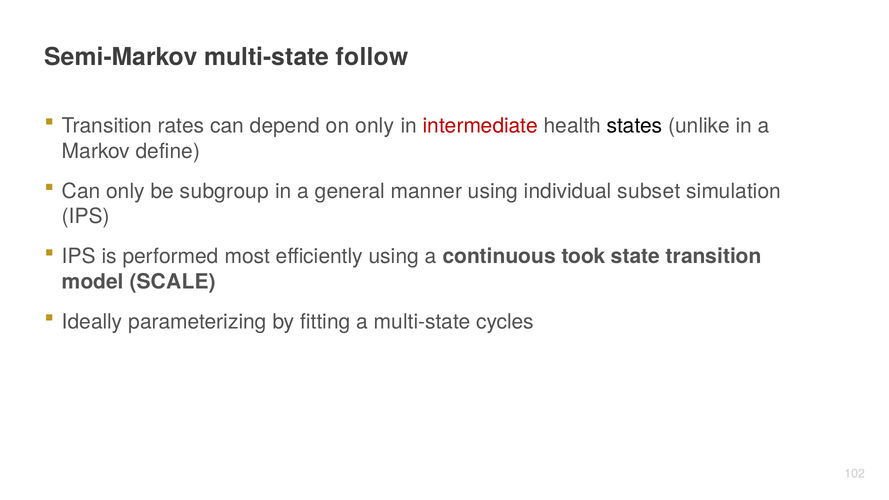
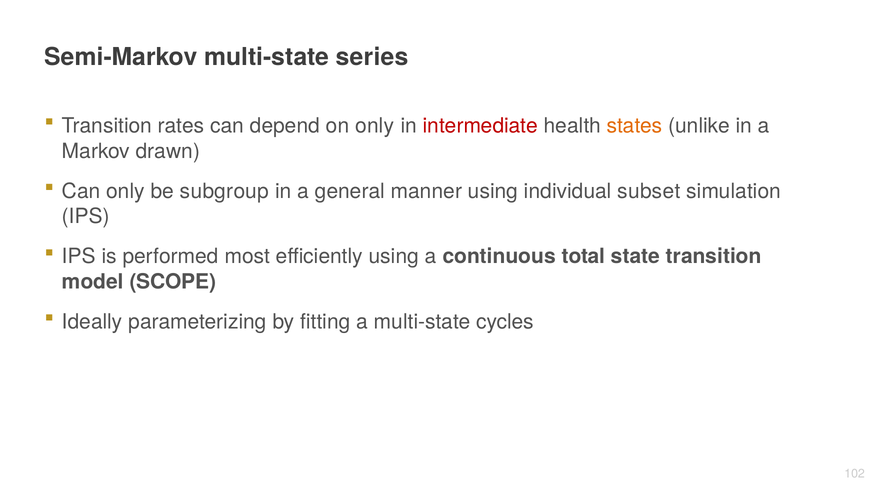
follow: follow -> series (372, 57)
states colour: black -> orange (635, 126)
define: define -> drawn (168, 151)
took: took -> total (583, 257)
SCALE: SCALE -> SCOPE (173, 282)
